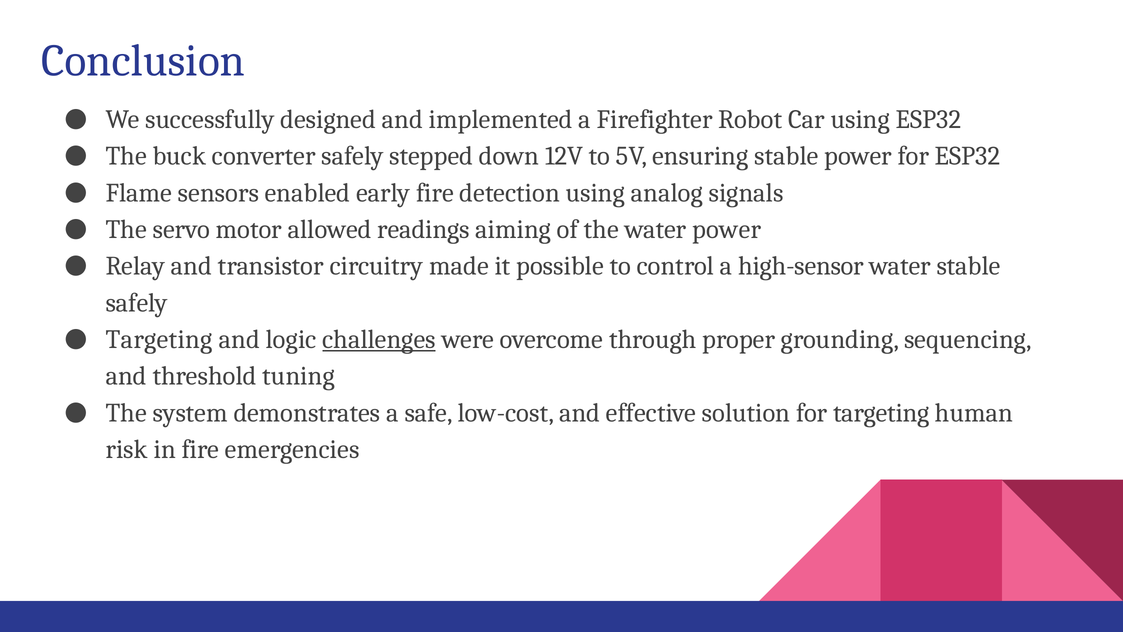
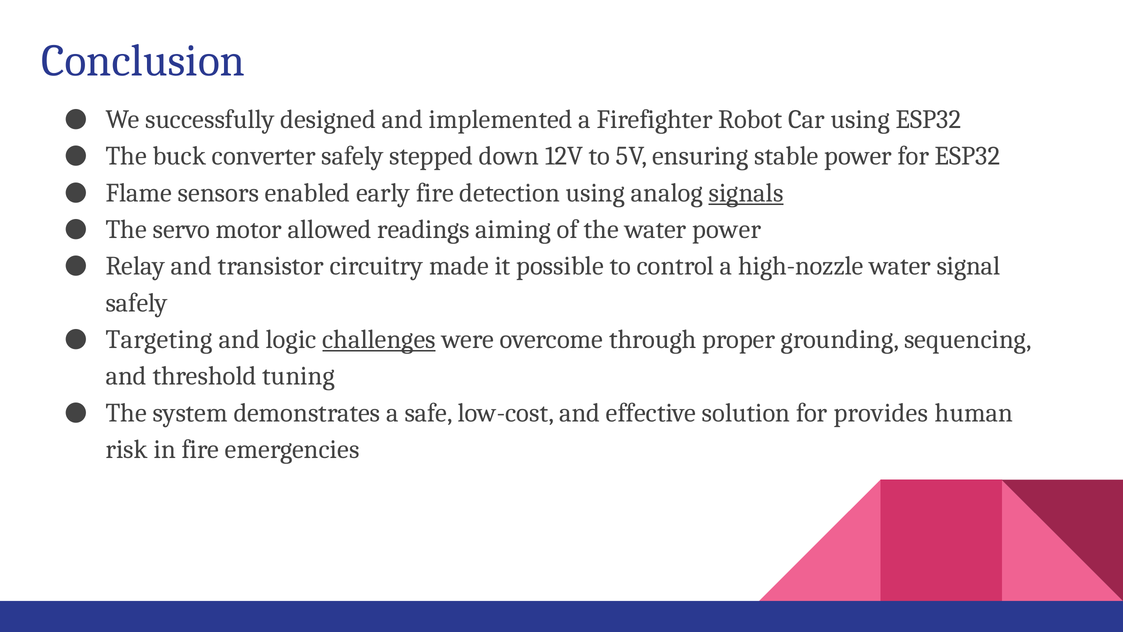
signals underline: none -> present (746, 193)
high-sensor: high-sensor -> high-nozzle (801, 266)
water stable: stable -> signal (969, 266)
for targeting: targeting -> provides (881, 413)
